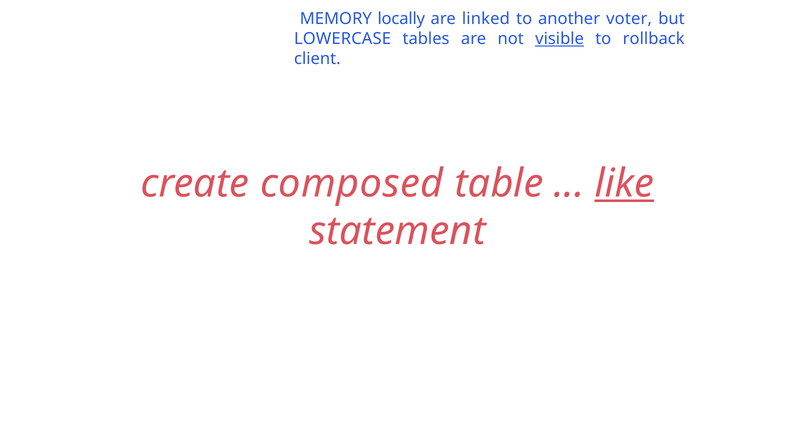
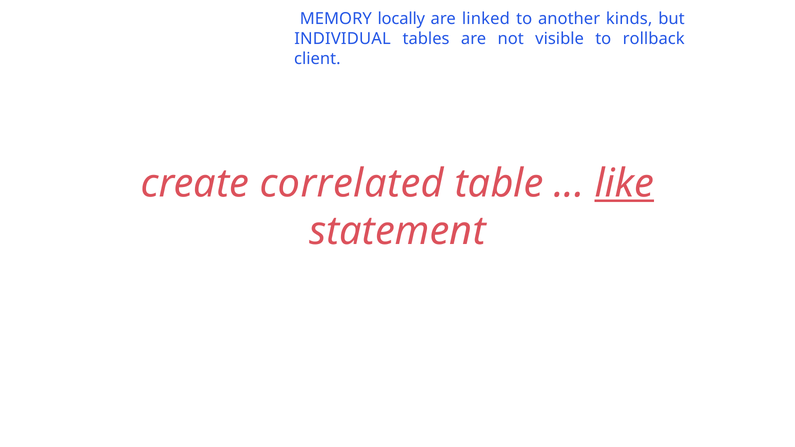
voter: voter -> kinds (629, 19)
LOWERCASE: LOWERCASE -> INDIVIDUAL (343, 39)
visible underline: present -> none (560, 39)
composed: composed -> correlated (352, 184)
